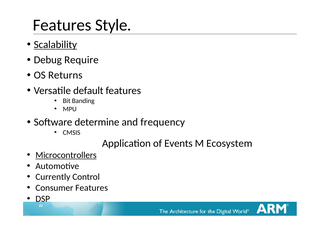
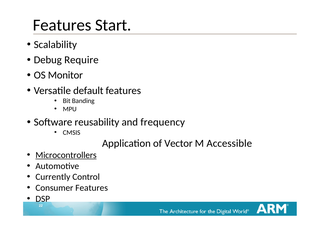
Style: Style -> Start (113, 25)
Scalability underline: present -> none (55, 45)
Returns: Returns -> Monitor (65, 75)
determine: determine -> reusability (97, 122)
Events: Events -> Vector (178, 143)
Ecosystem: Ecosystem -> Accessible (229, 143)
